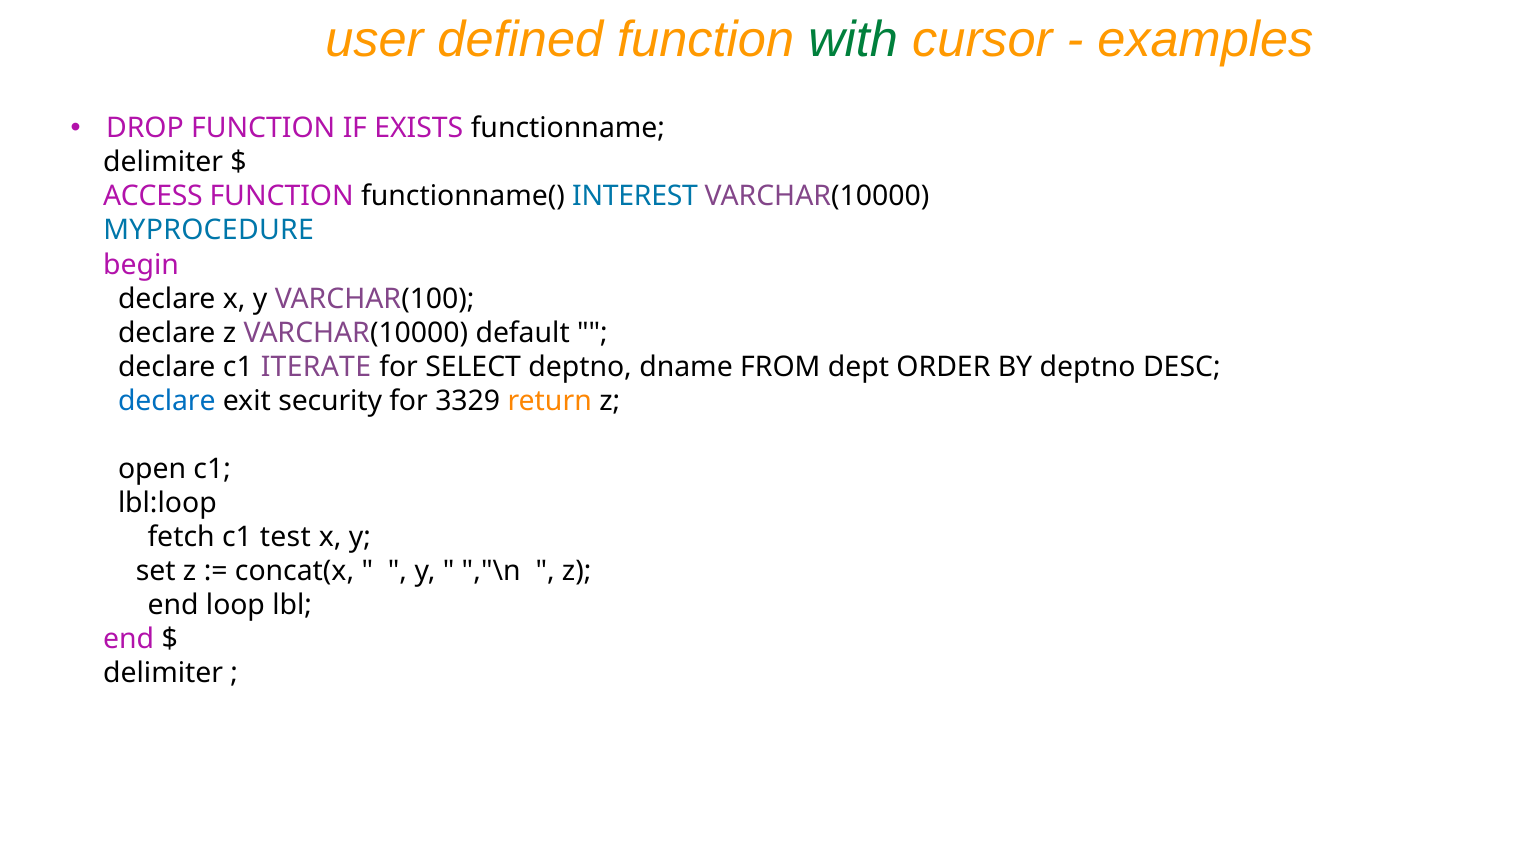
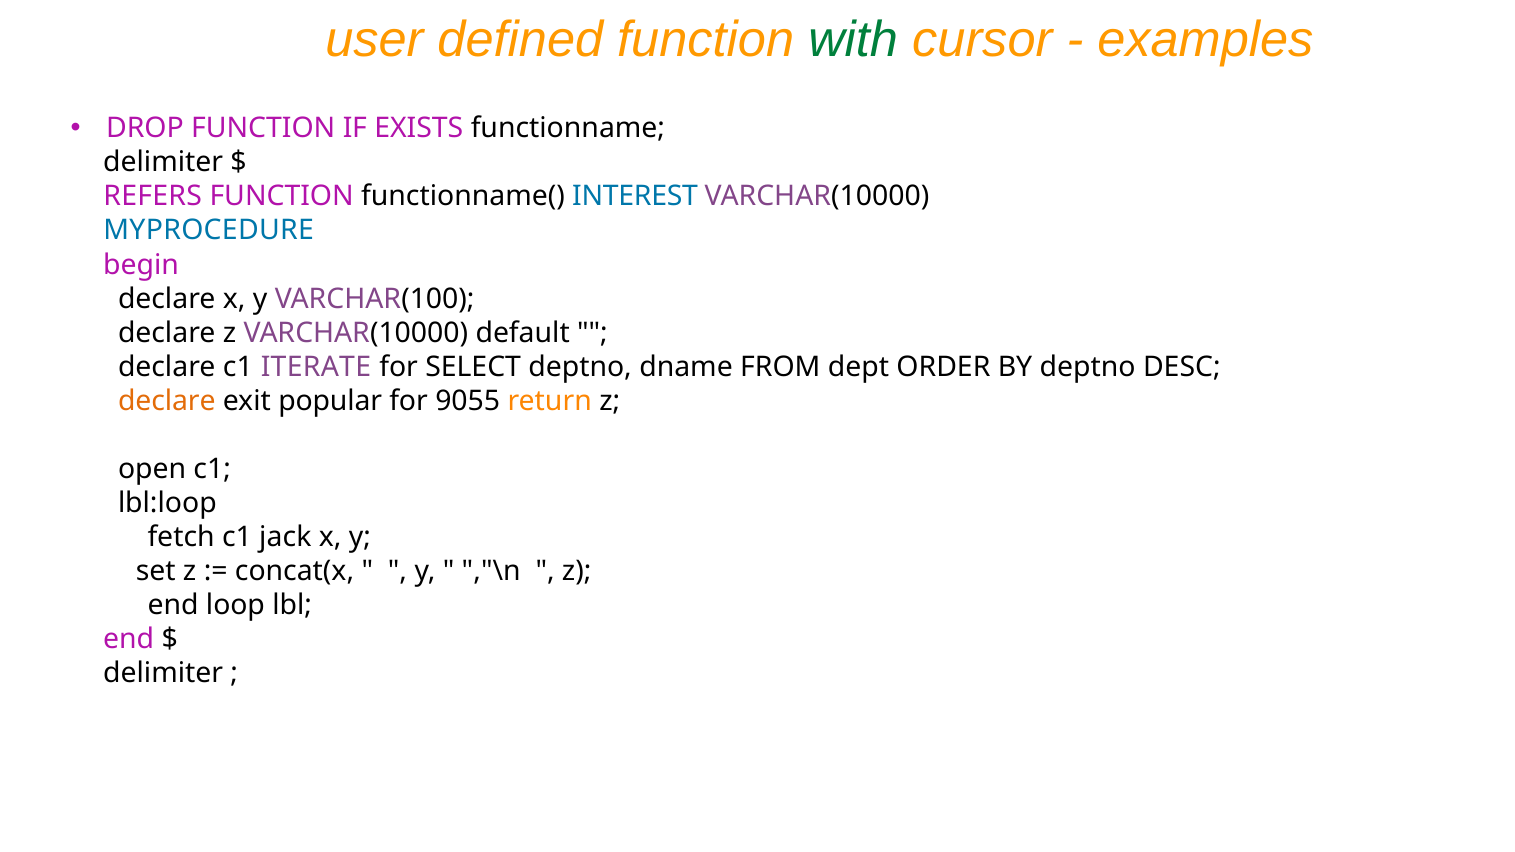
ACCESS: ACCESS -> REFERS (153, 197)
declare colour: blue -> orange (167, 401)
security: security -> popular (330, 401)
3329: 3329 -> 9055 (468, 401)
test: test -> jack (285, 537)
